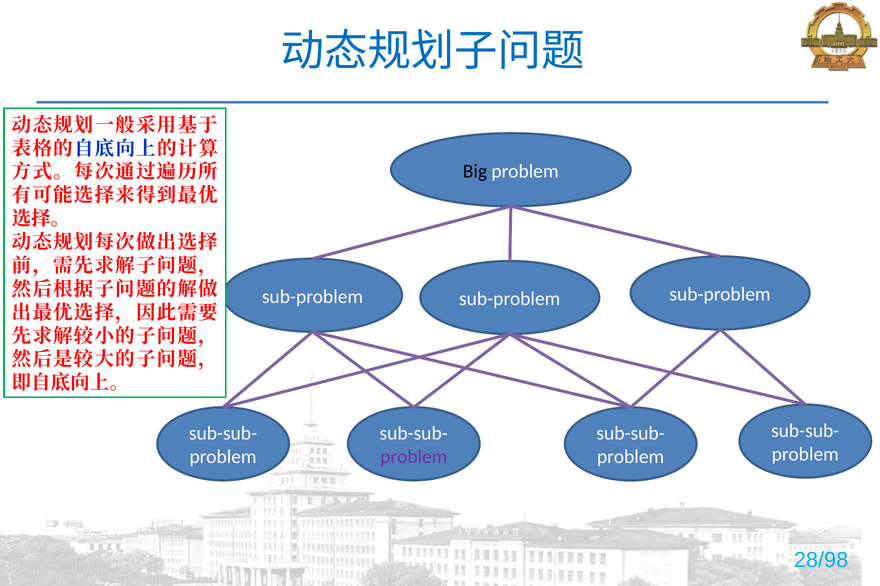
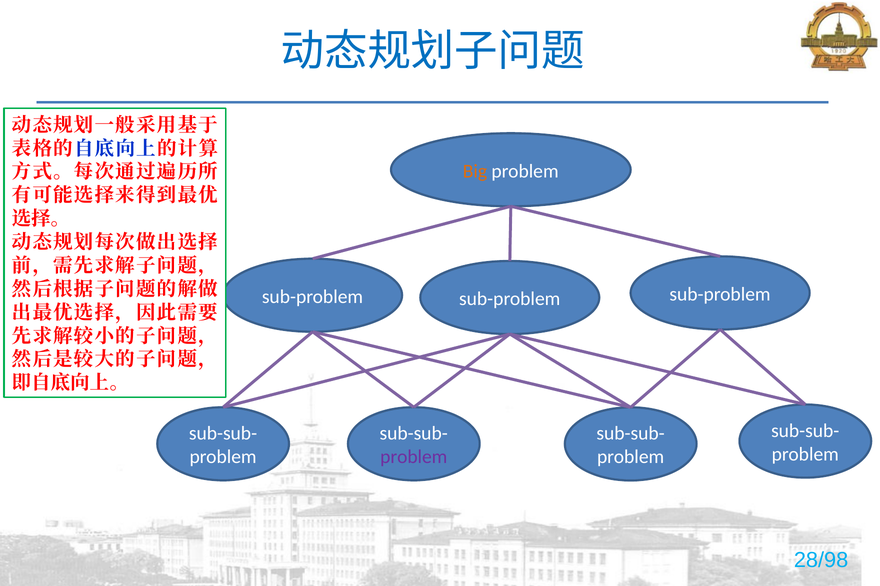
Big colour: black -> orange (475, 171)
